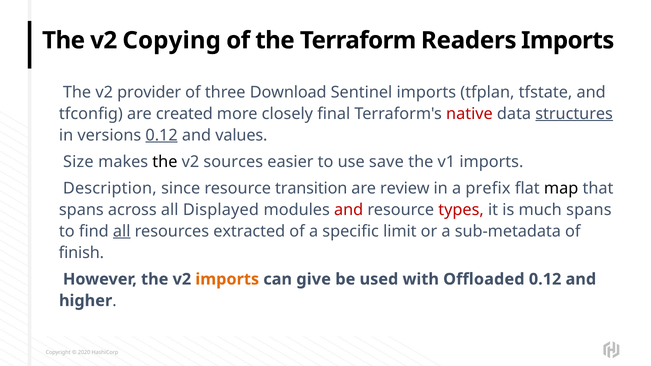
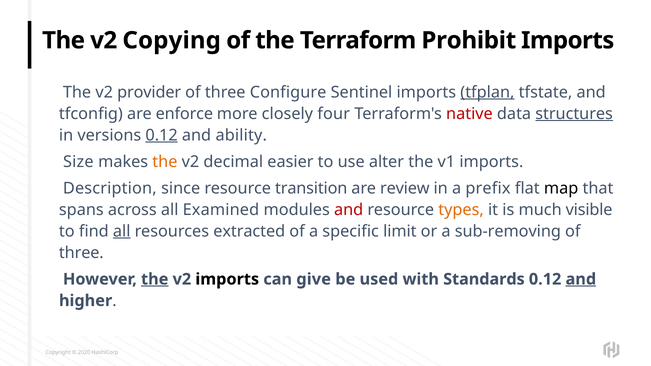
Readers: Readers -> Prohibit (469, 40)
Download: Download -> Configure (288, 92)
tfplan underline: none -> present (487, 92)
created: created -> enforce (184, 114)
final: final -> four (334, 114)
values: values -> ability (241, 135)
the colour: black -> orange (165, 162)
sources: sources -> decimal (233, 162)
save: save -> alter (386, 162)
Displayed: Displayed -> Examined (221, 210)
types colour: red -> orange (461, 210)
much spans: spans -> visible (589, 210)
sub-metadata: sub-metadata -> sub-removing (508, 231)
finish: finish -> three (81, 253)
the underline: none -> present (155, 279)
imports colour: orange -> black (227, 279)
Offloaded: Offloaded -> Standards (484, 279)
and underline: none -> present (581, 279)
